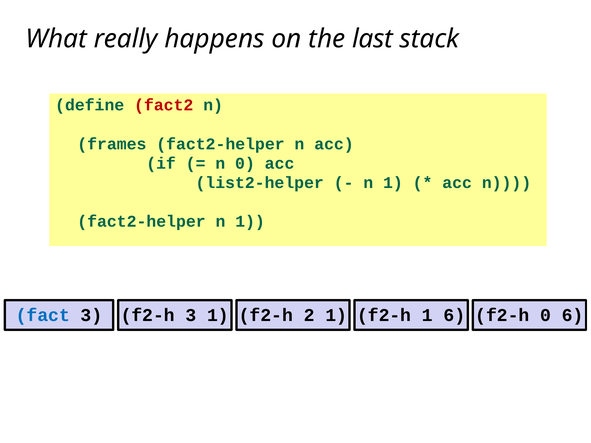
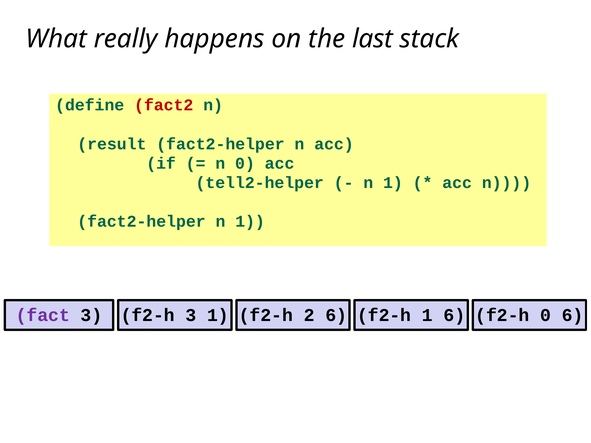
frames: frames -> result (112, 144)
list2-helper: list2-helper -> tell2-helper (260, 183)
fact colour: blue -> purple (43, 315)
2 1: 1 -> 6 (336, 315)
